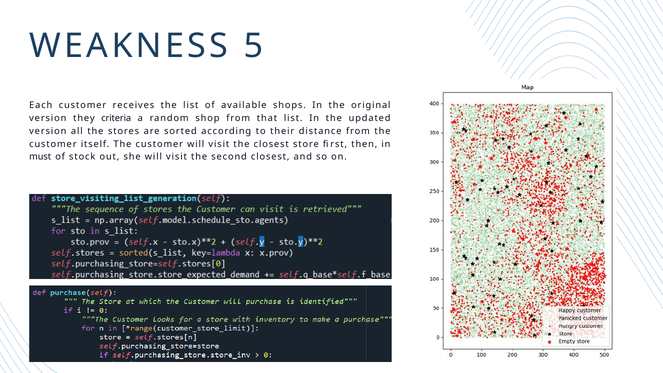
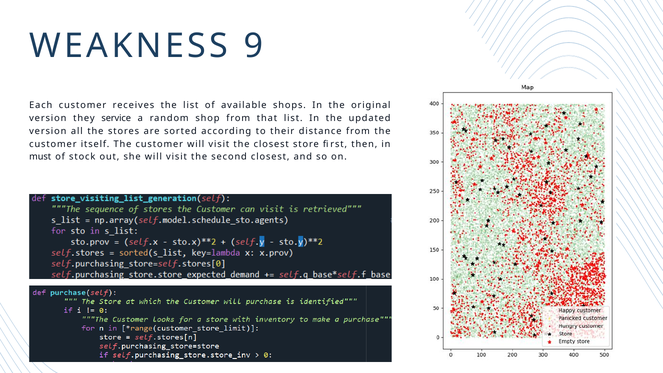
5: 5 -> 9 (253, 46)
criteria: criteria -> service (116, 118)
